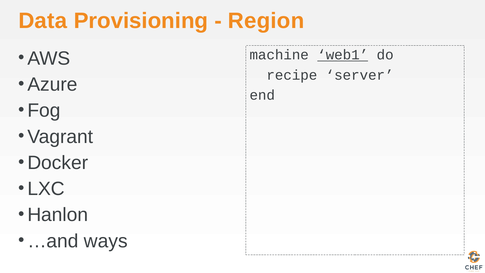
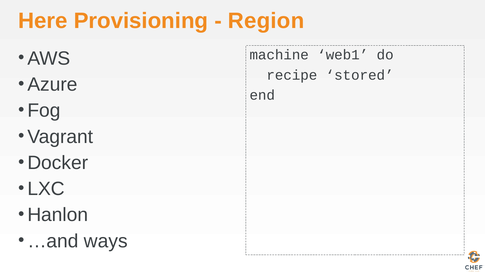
Data: Data -> Here (43, 21)
web1 underline: present -> none (343, 55)
server: server -> stored (360, 75)
